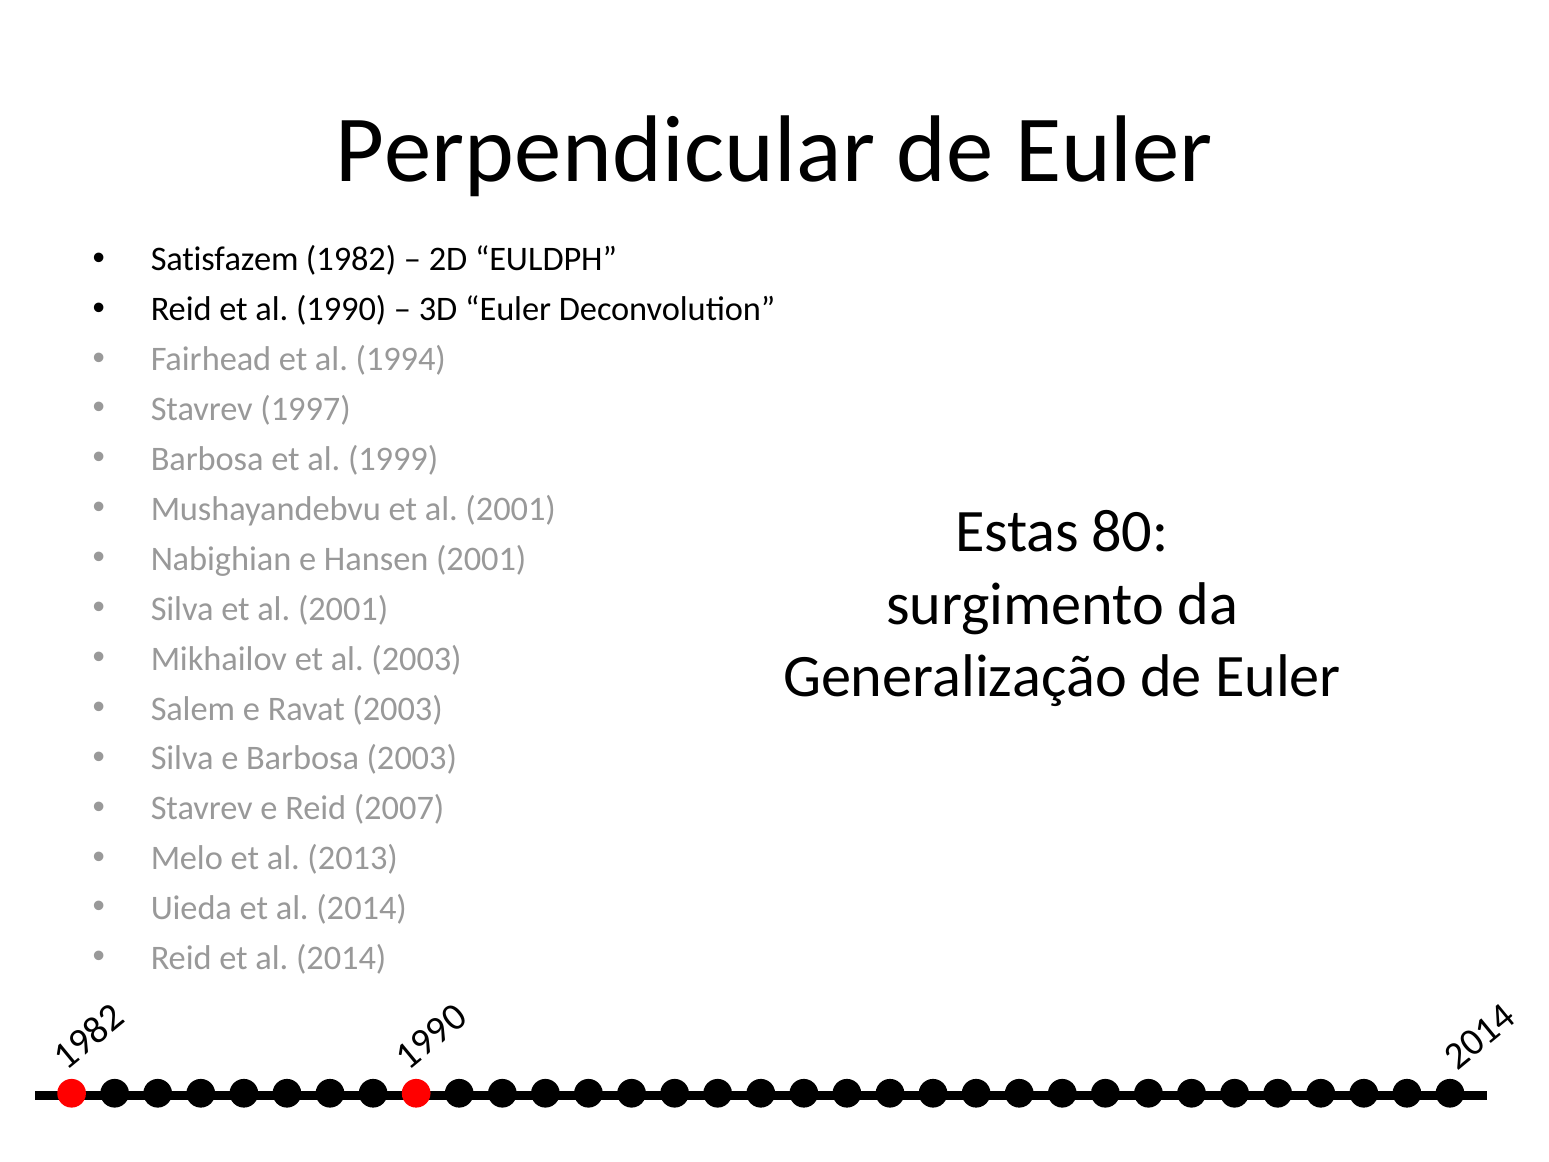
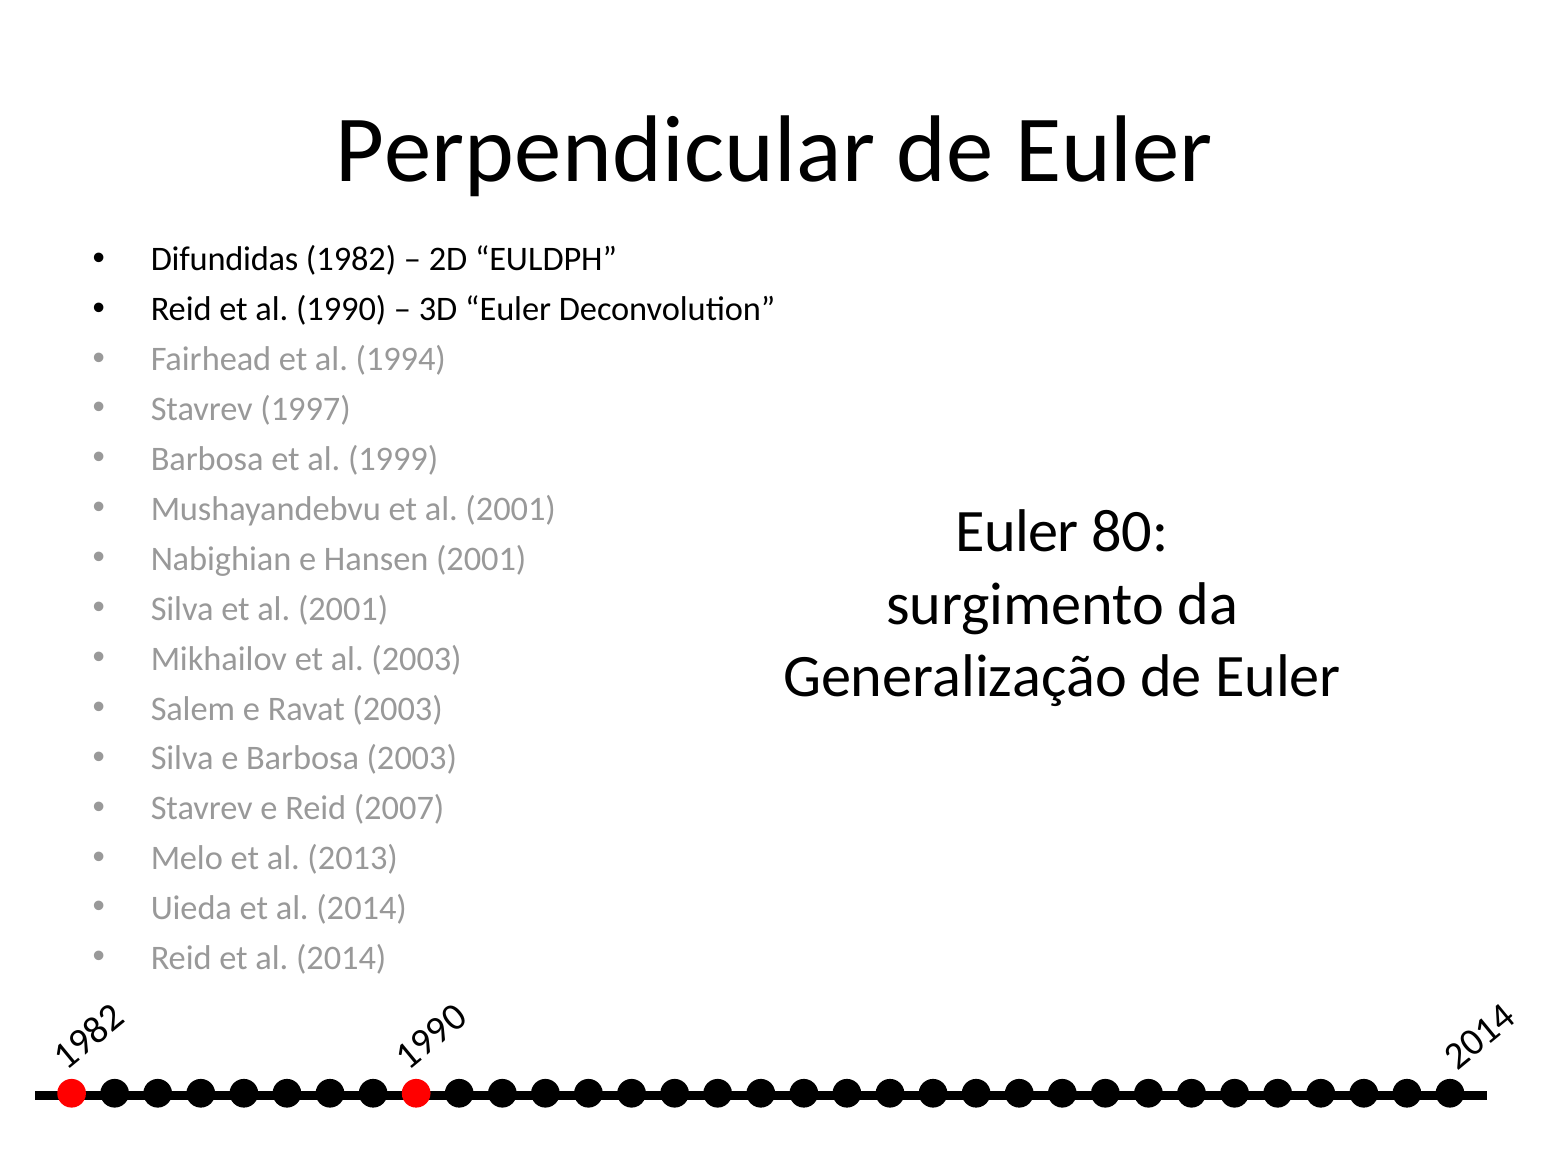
Satisfazem: Satisfazem -> Difundidas (225, 260)
Estas: Estas -> Euler (1017, 532)
